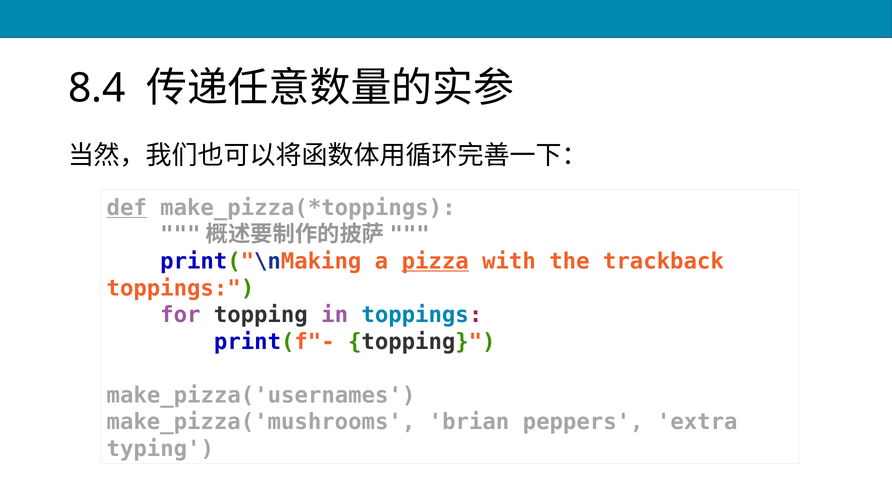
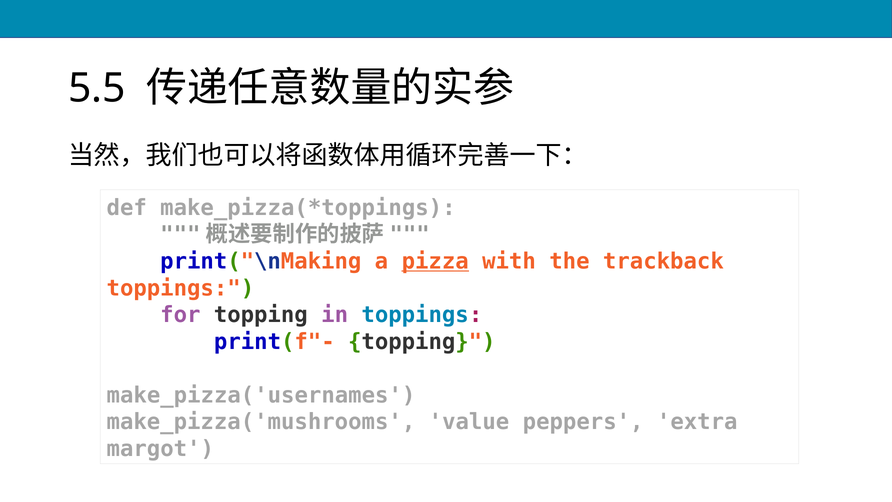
8.4: 8.4 -> 5.5 (97, 88)
def underline: present -> none (127, 208)
brian: brian -> value (469, 422)
typing: typing -> margot (160, 449)
